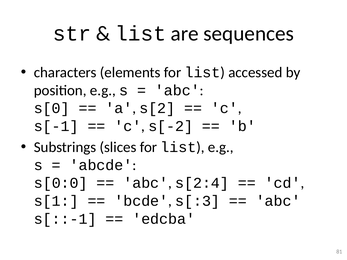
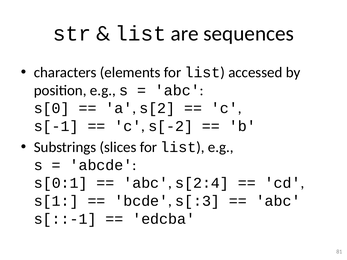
s[0:0: s[0:0 -> s[0:1 (61, 183)
